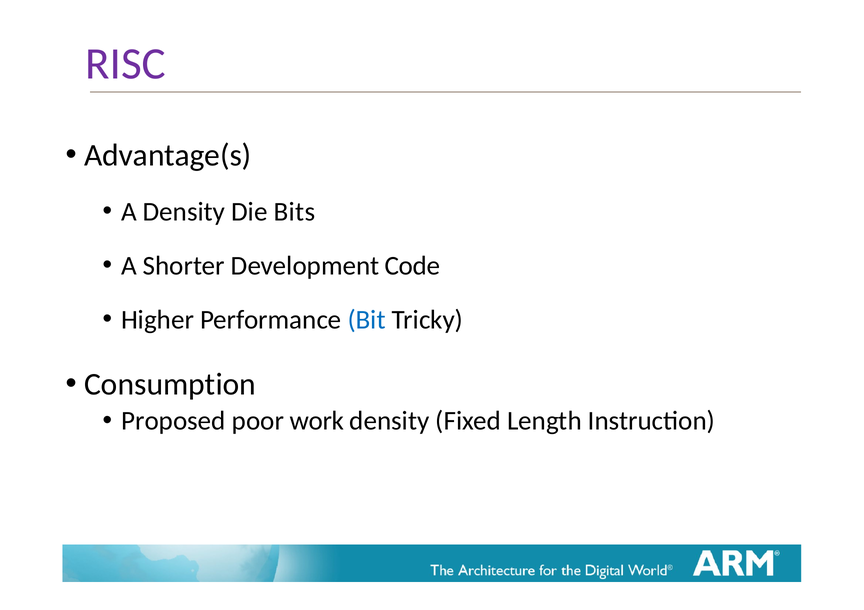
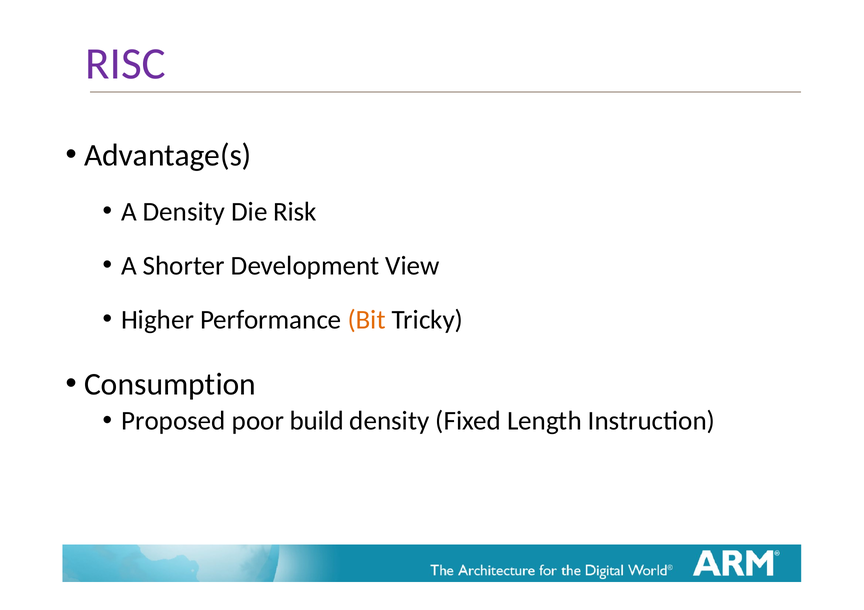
Bits: Bits -> Risk (295, 212)
Code: Code -> View (412, 266)
Bit colour: blue -> orange (367, 320)
work: work -> build (317, 421)
